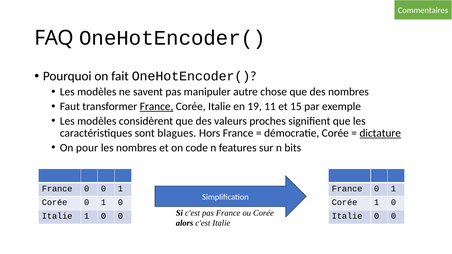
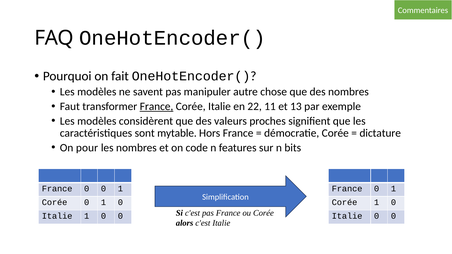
19: 19 -> 22 (255, 107)
15: 15 -> 13 (296, 107)
blagues: blagues -> mytable (177, 133)
dictature underline: present -> none (380, 133)
